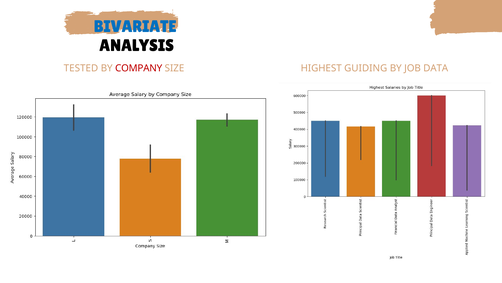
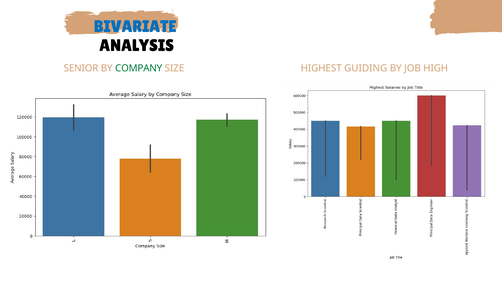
TESTED: TESTED -> SENIOR (81, 68)
COMPANY colour: red -> green (139, 68)
DATA: DATA -> HIGH (436, 68)
